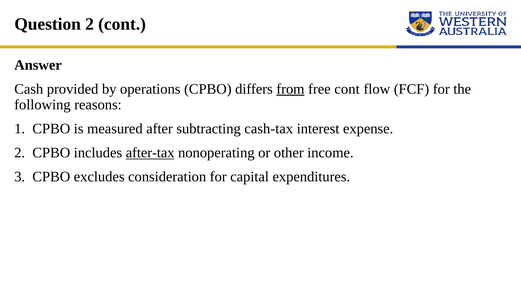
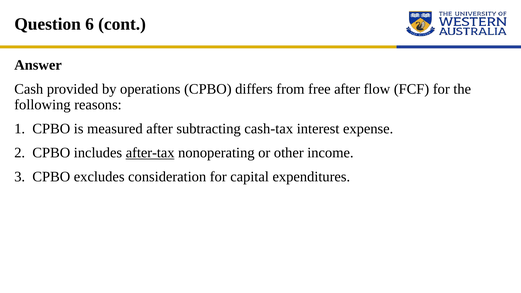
Question 2: 2 -> 6 (90, 24)
from underline: present -> none (290, 89)
free cont: cont -> after (347, 89)
